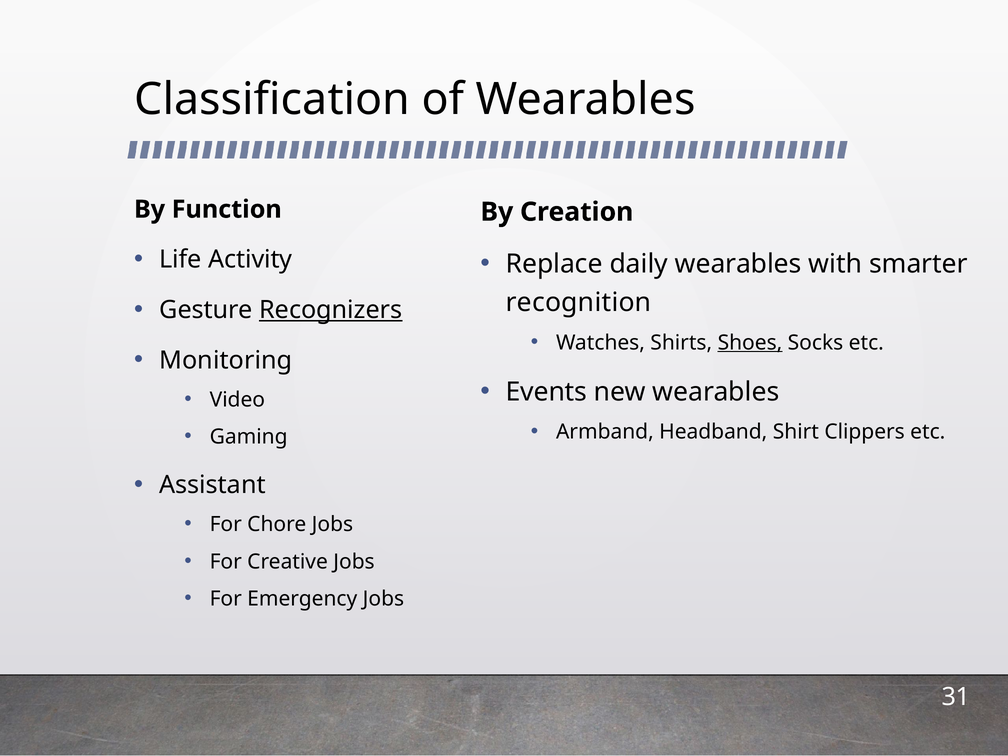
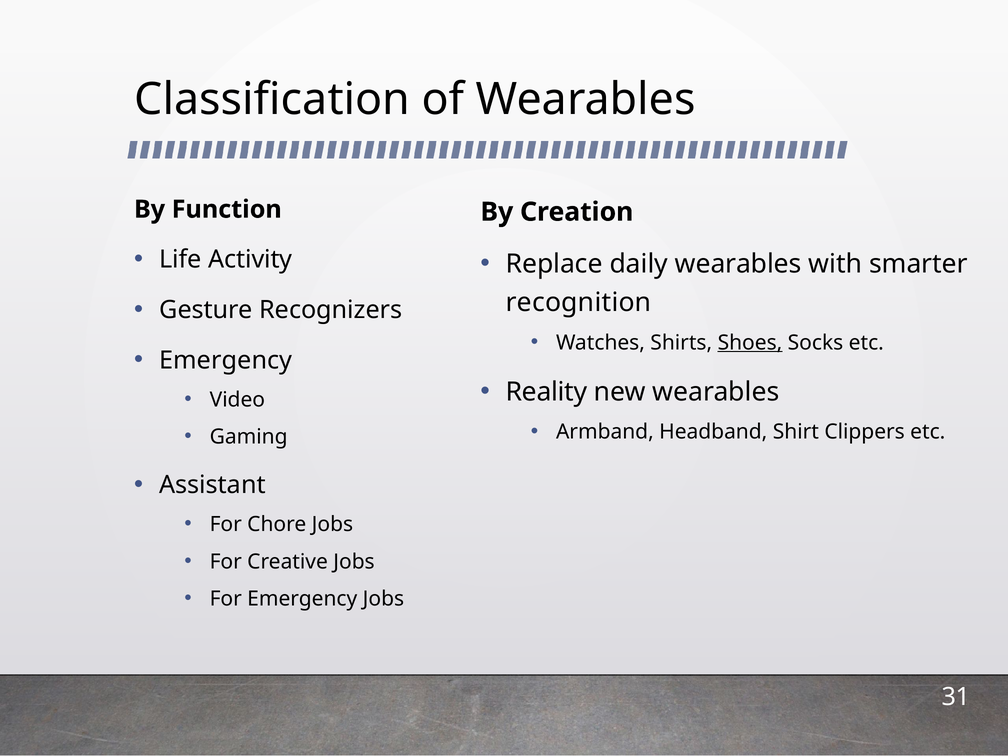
Recognizers underline: present -> none (331, 310)
Monitoring: Monitoring -> Emergency (226, 360)
Events: Events -> Reality (546, 392)
